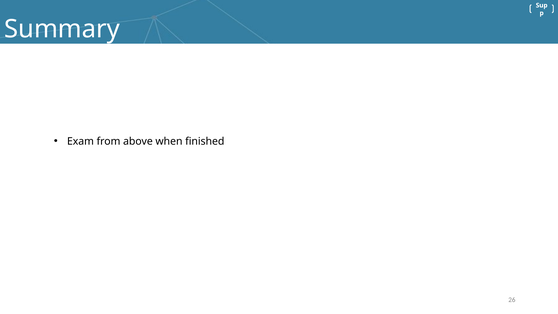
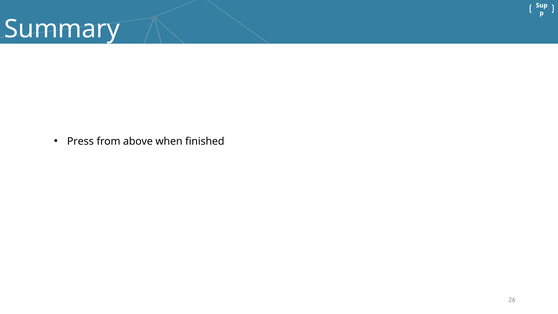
Exam: Exam -> Press (80, 141)
